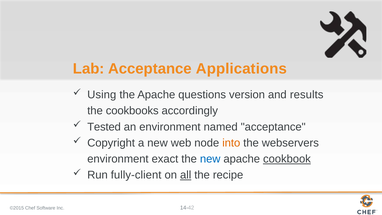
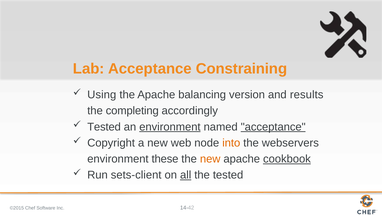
Applications: Applications -> Constraining (242, 69)
questions: questions -> balancing (202, 95)
cookbooks: cookbooks -> completing (132, 111)
environment underline: none -> present (170, 127)
acceptance underline: none -> present (273, 127)
exact: exact -> these (165, 159)
new colour: blue -> orange (210, 159)
fully-client: fully-client -> sets-client (136, 175)
the recipe: recipe -> tested (228, 175)
